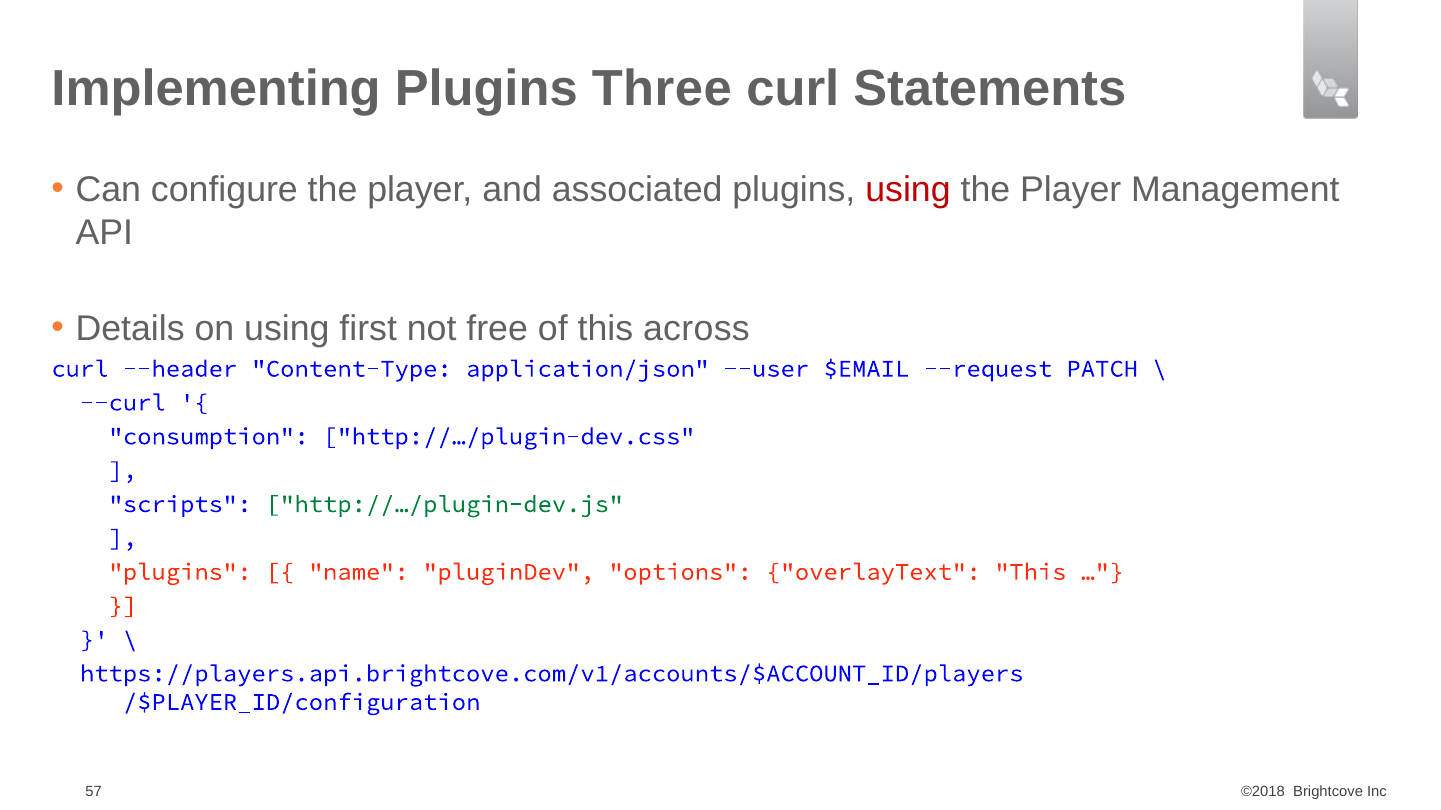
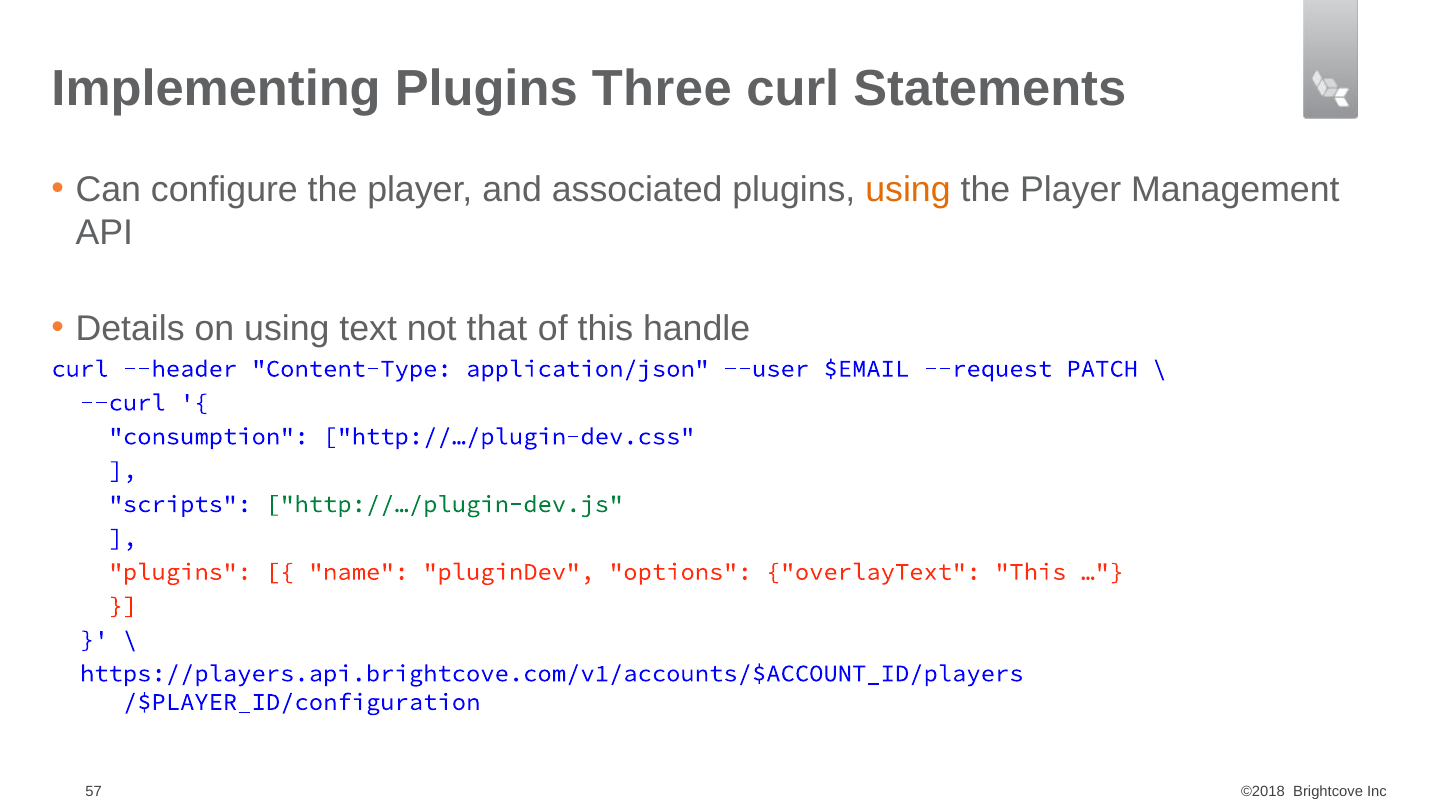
using colour: red -> orange (908, 189)
first: first -> text (368, 329)
free: free -> that (497, 329)
across: across -> handle (697, 329)
